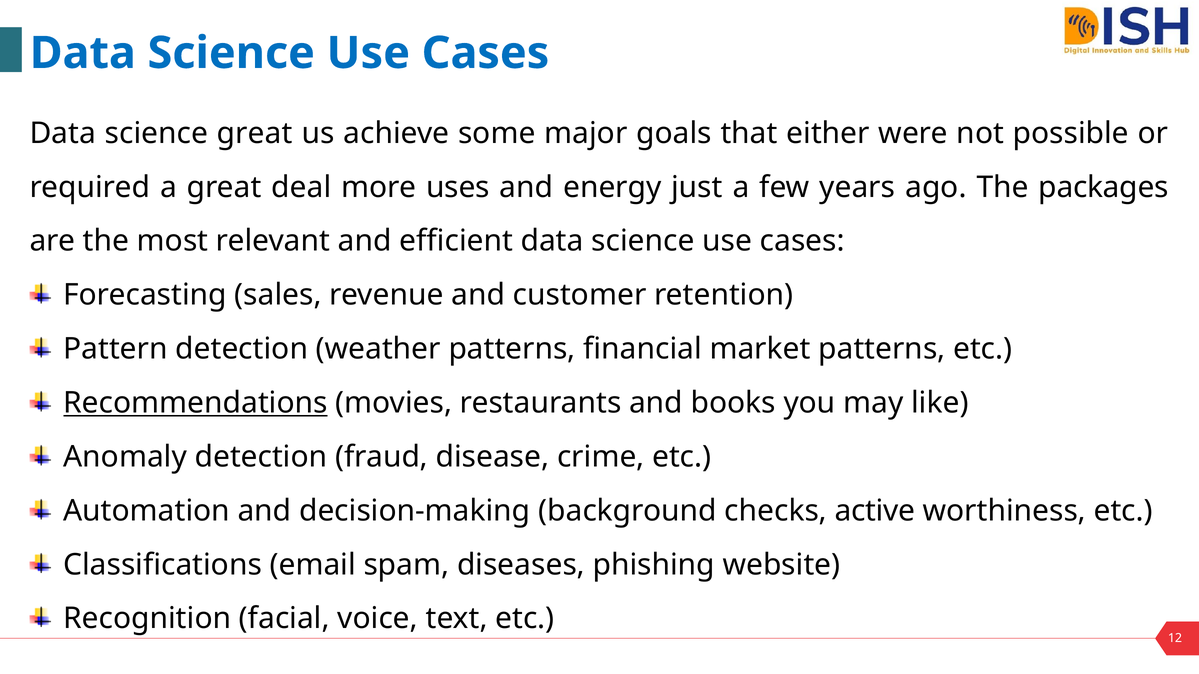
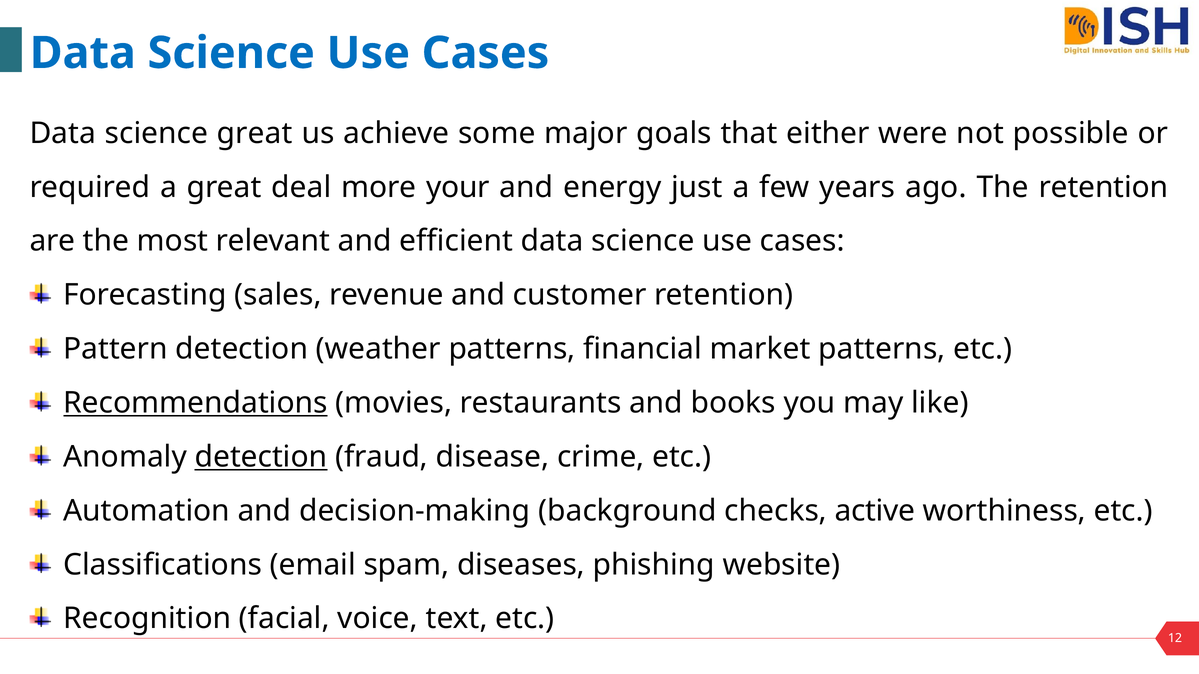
uses: uses -> your (458, 187)
The packages: packages -> retention (1103, 187)
detection underline: none -> present (261, 457)
